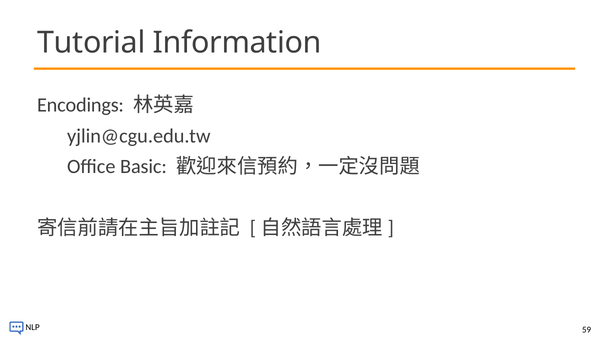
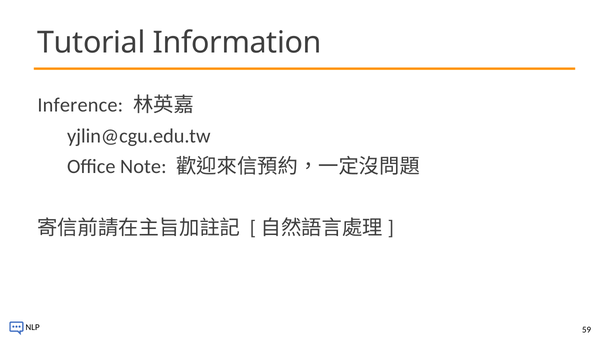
Encodings: Encodings -> Inference (80, 105)
Basic: Basic -> Note (143, 167)
